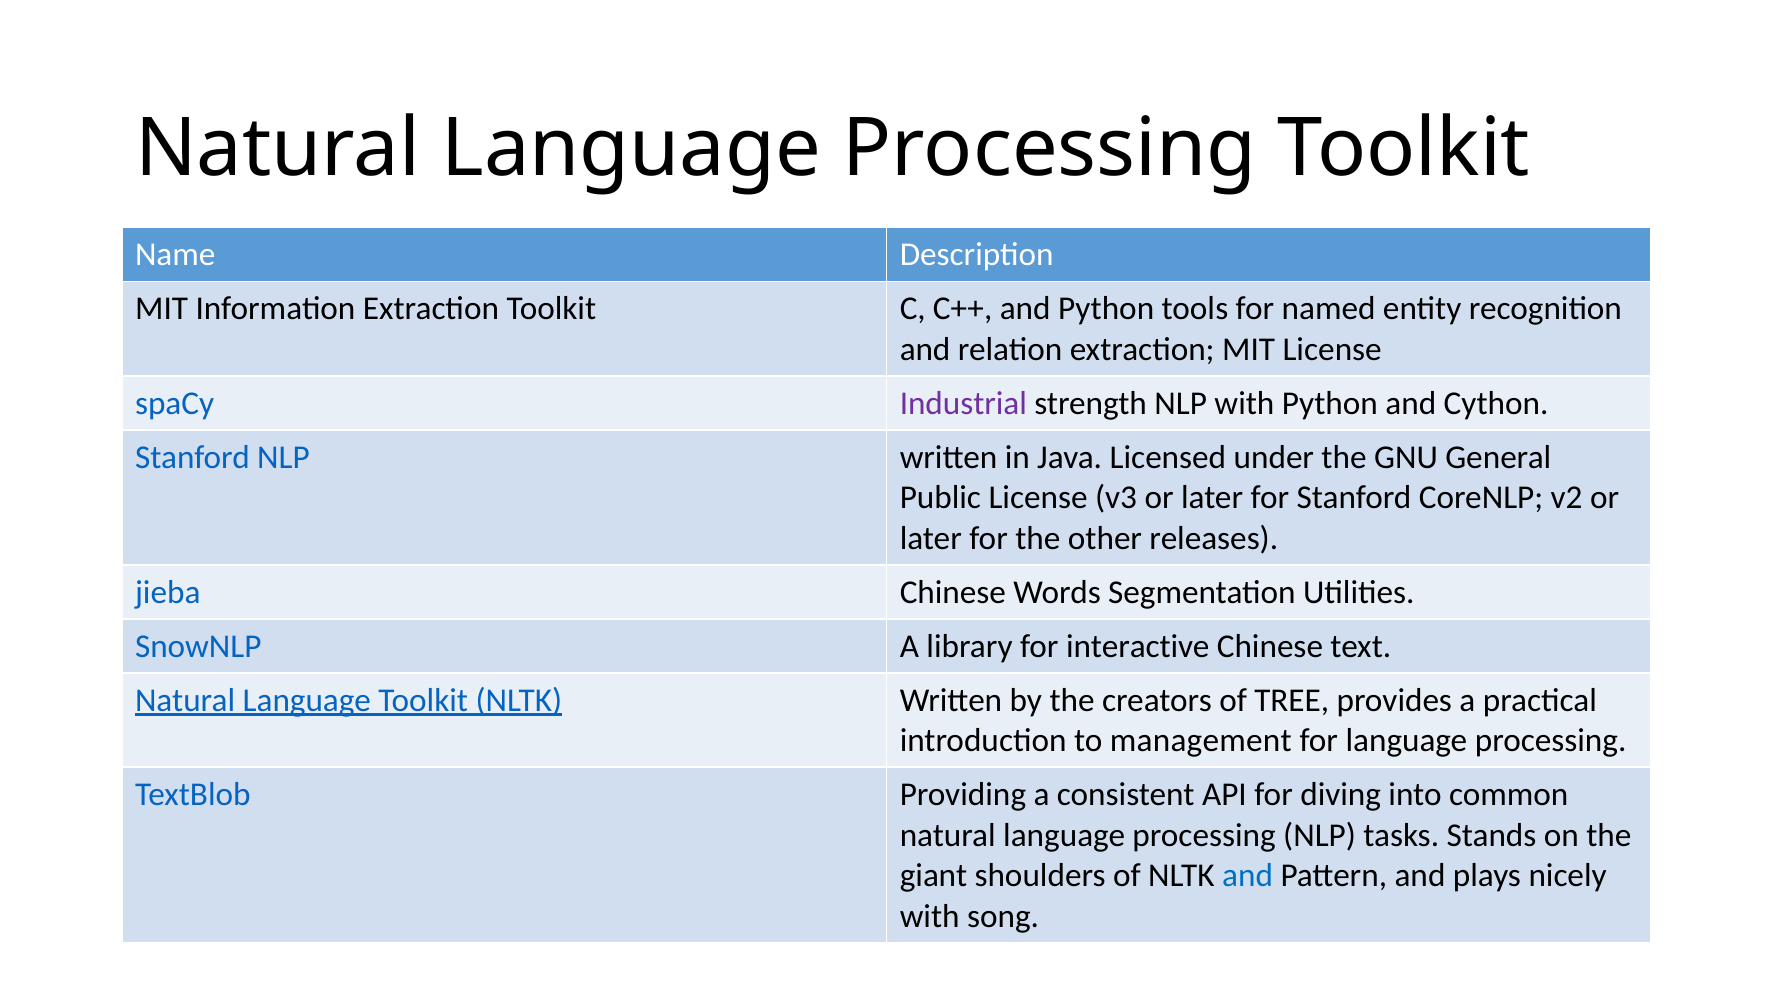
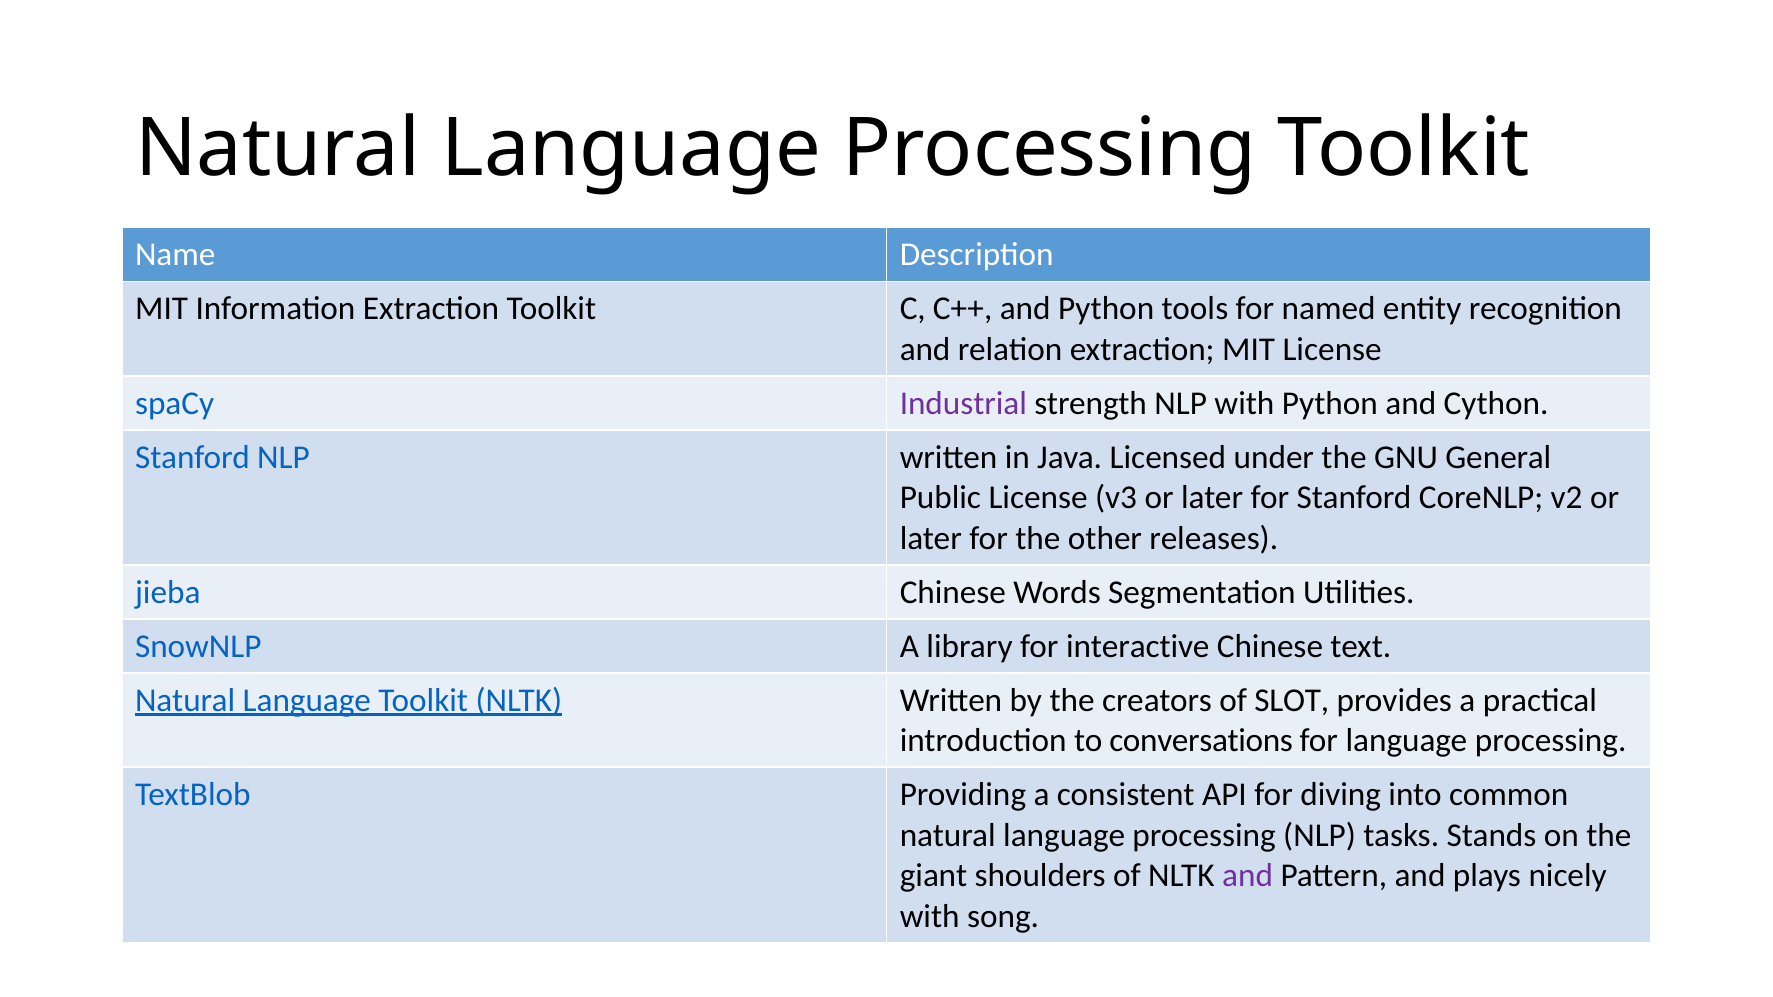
TREE: TREE -> SLOT (1292, 700)
management: management -> conversations (1201, 741)
and colour: blue -> purple (1248, 876)
